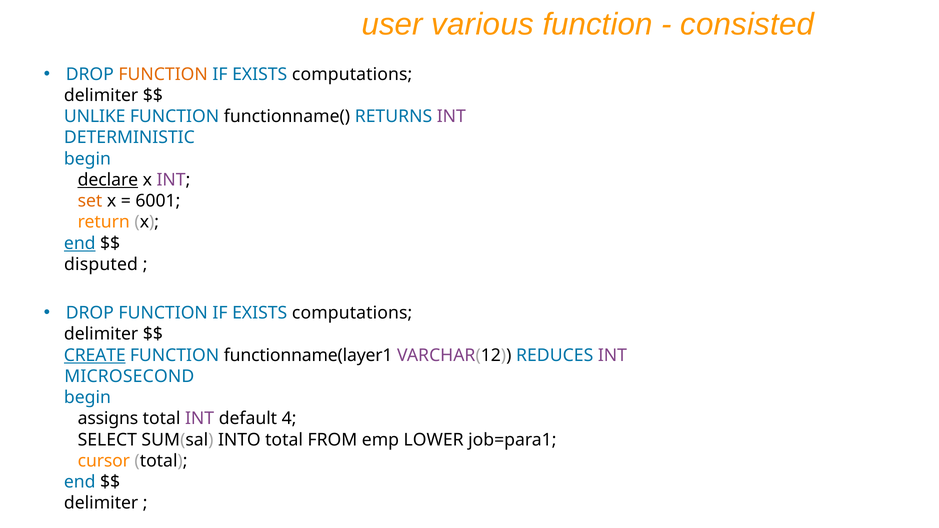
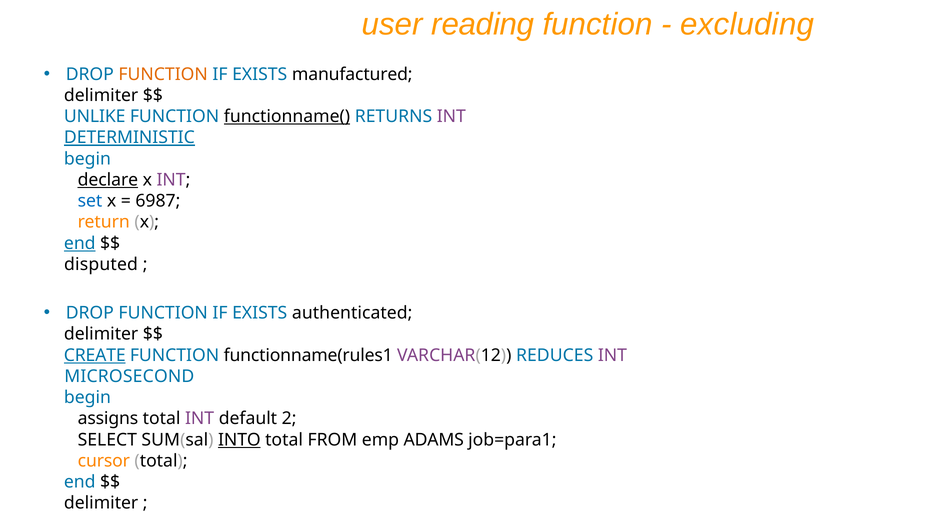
various: various -> reading (483, 24)
consisted: consisted -> excluding (747, 24)
computations: computations -> manufactured (352, 74)
functionname( underline: none -> present (287, 117)
DETERMINISTIC underline: none -> present (129, 138)
set colour: orange -> blue (90, 201)
6001: 6001 -> 6987 (158, 201)
computations: computations -> authenticated (352, 313)
functionname(layer1: functionname(layer1 -> functionname(rules1 (308, 355)
4: 4 -> 2 (289, 419)
INTO underline: none -> present (239, 440)
LOWER: LOWER -> ADAMS (434, 440)
